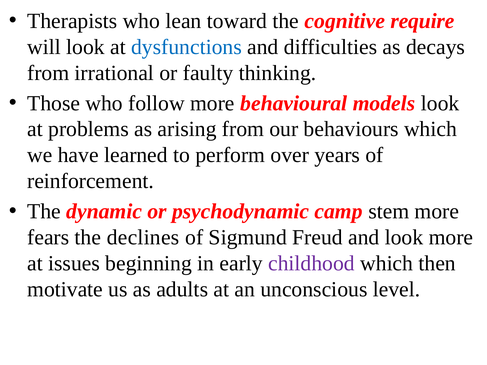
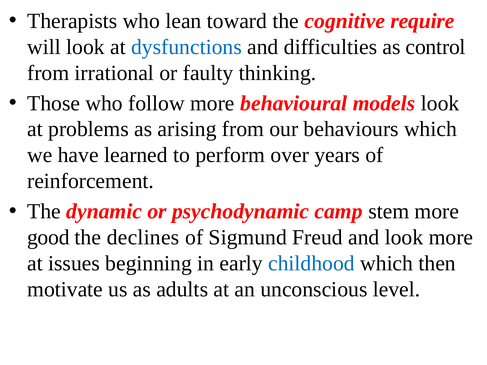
decays: decays -> control (436, 47)
fears: fears -> good (48, 238)
childhood colour: purple -> blue (311, 263)
